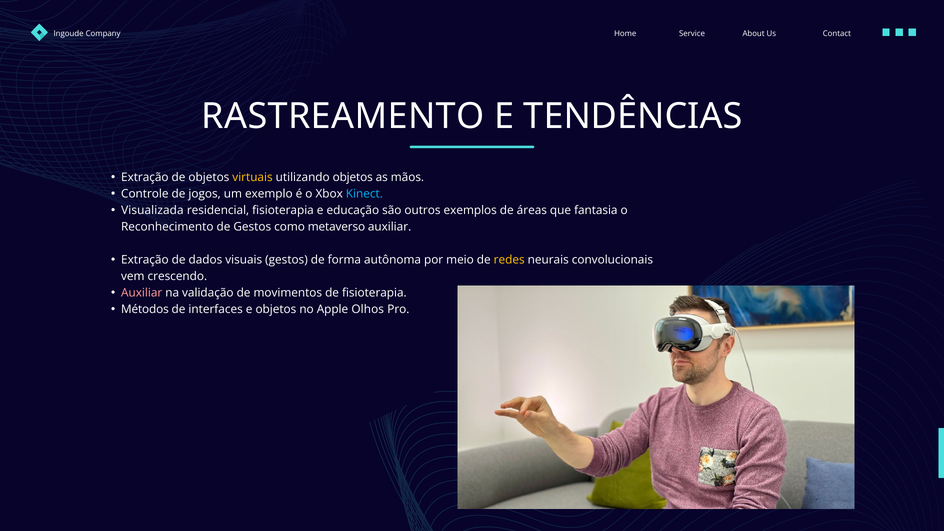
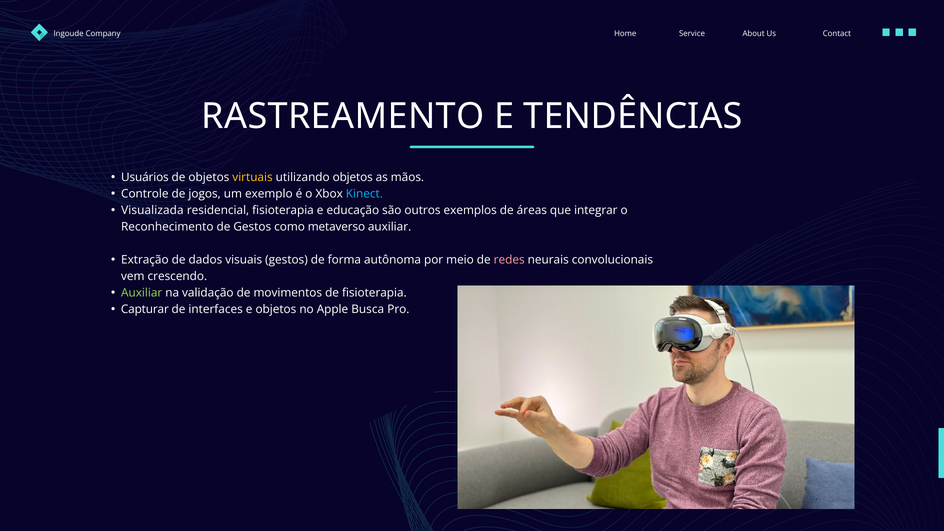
Extração: Extração -> Usuários (145, 177)
fantasia: fantasia -> integrar (596, 210)
redes colour: yellow -> pink (509, 260)
Auxiliar colour: pink -> light green (142, 293)
Métodos: Métodos -> Capturar (145, 309)
Olhos: Olhos -> Busca (368, 309)
